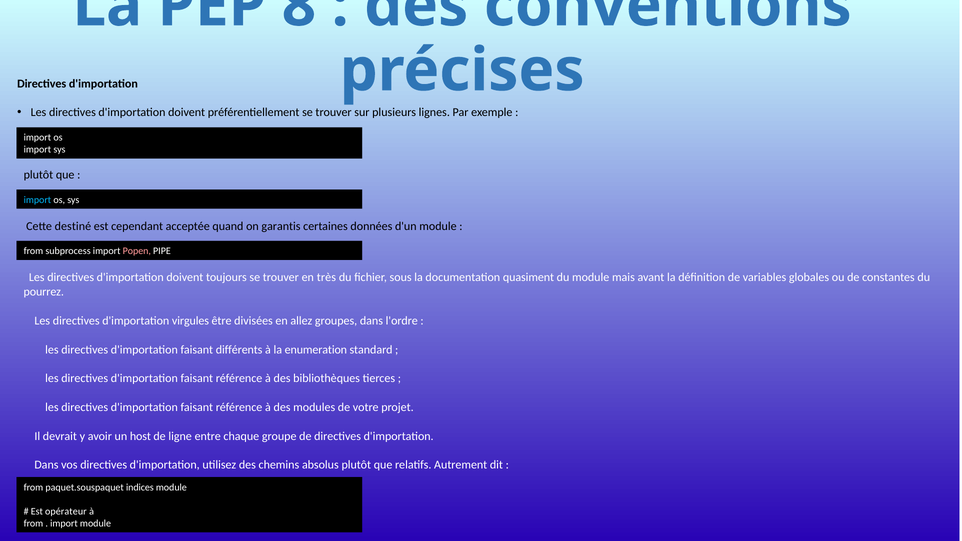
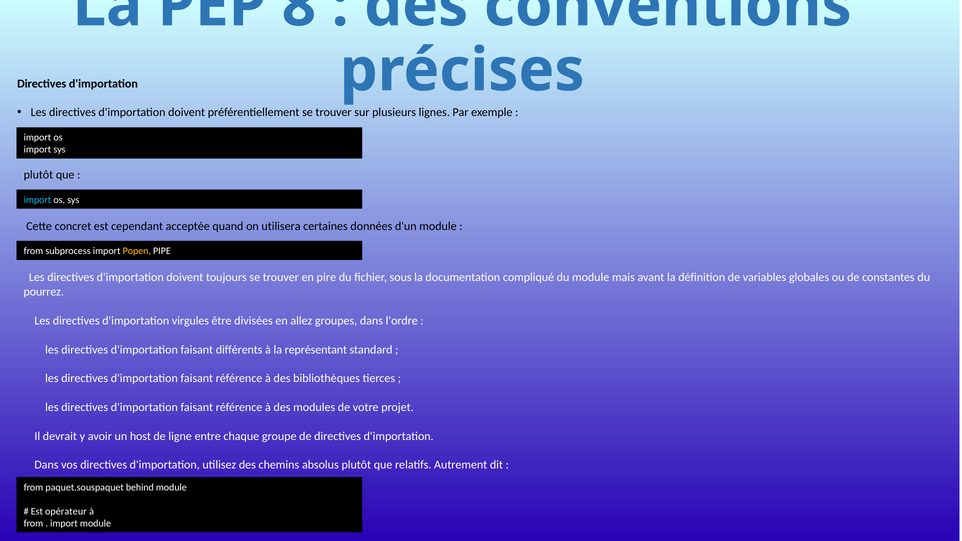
destiné: destiné -> concret (73, 226)
garantis: garantis -> utilisera (281, 226)
Popen colour: pink -> yellow (137, 251)
très: très -> pire (326, 278)
quasiment: quasiment -> compliqué (528, 278)
enumeration: enumeration -> représentant (316, 350)
indices: indices -> behind (140, 487)
